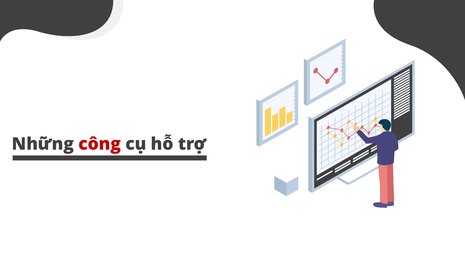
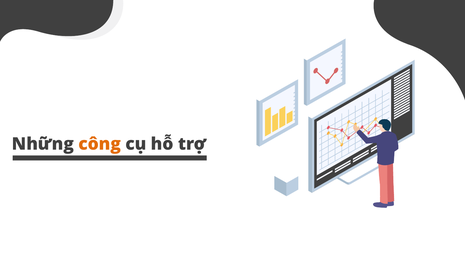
công colour: red -> orange (100, 144)
